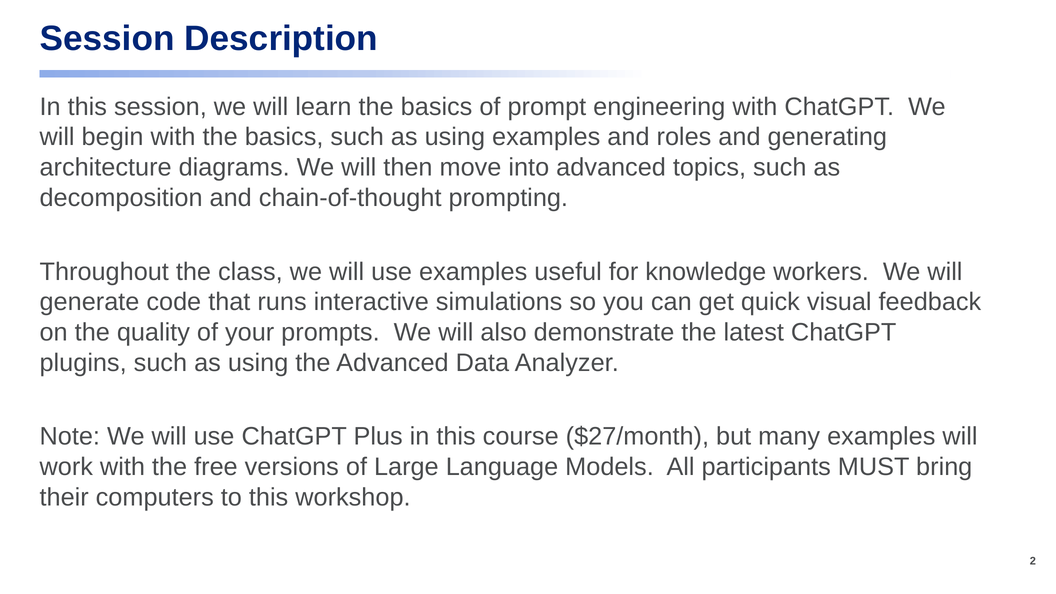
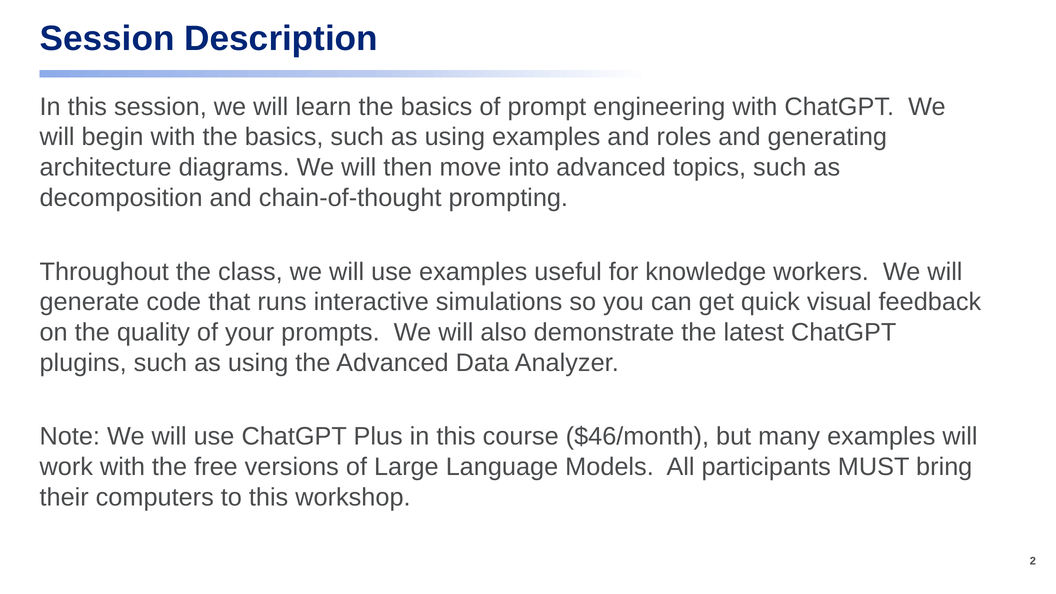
$27/month: $27/month -> $46/month (637, 437)
